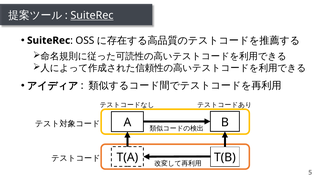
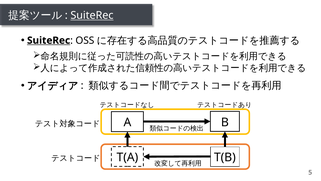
SuiteRec underline: none -> present (49, 40)
